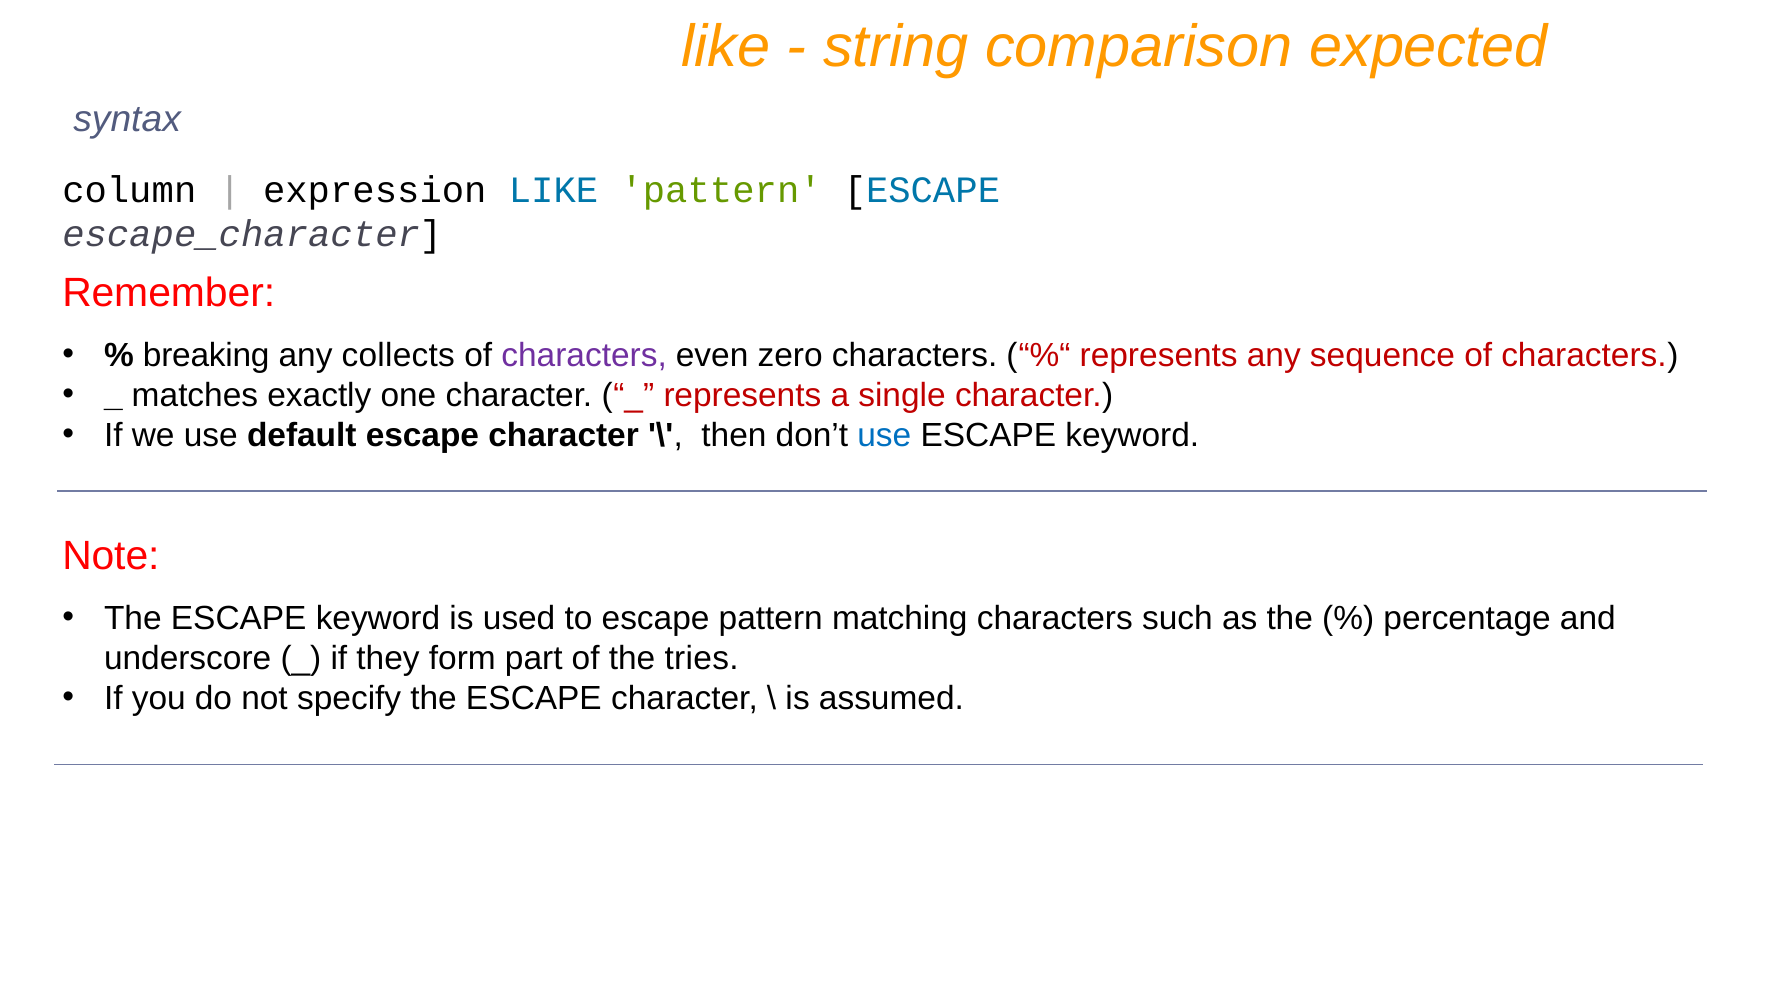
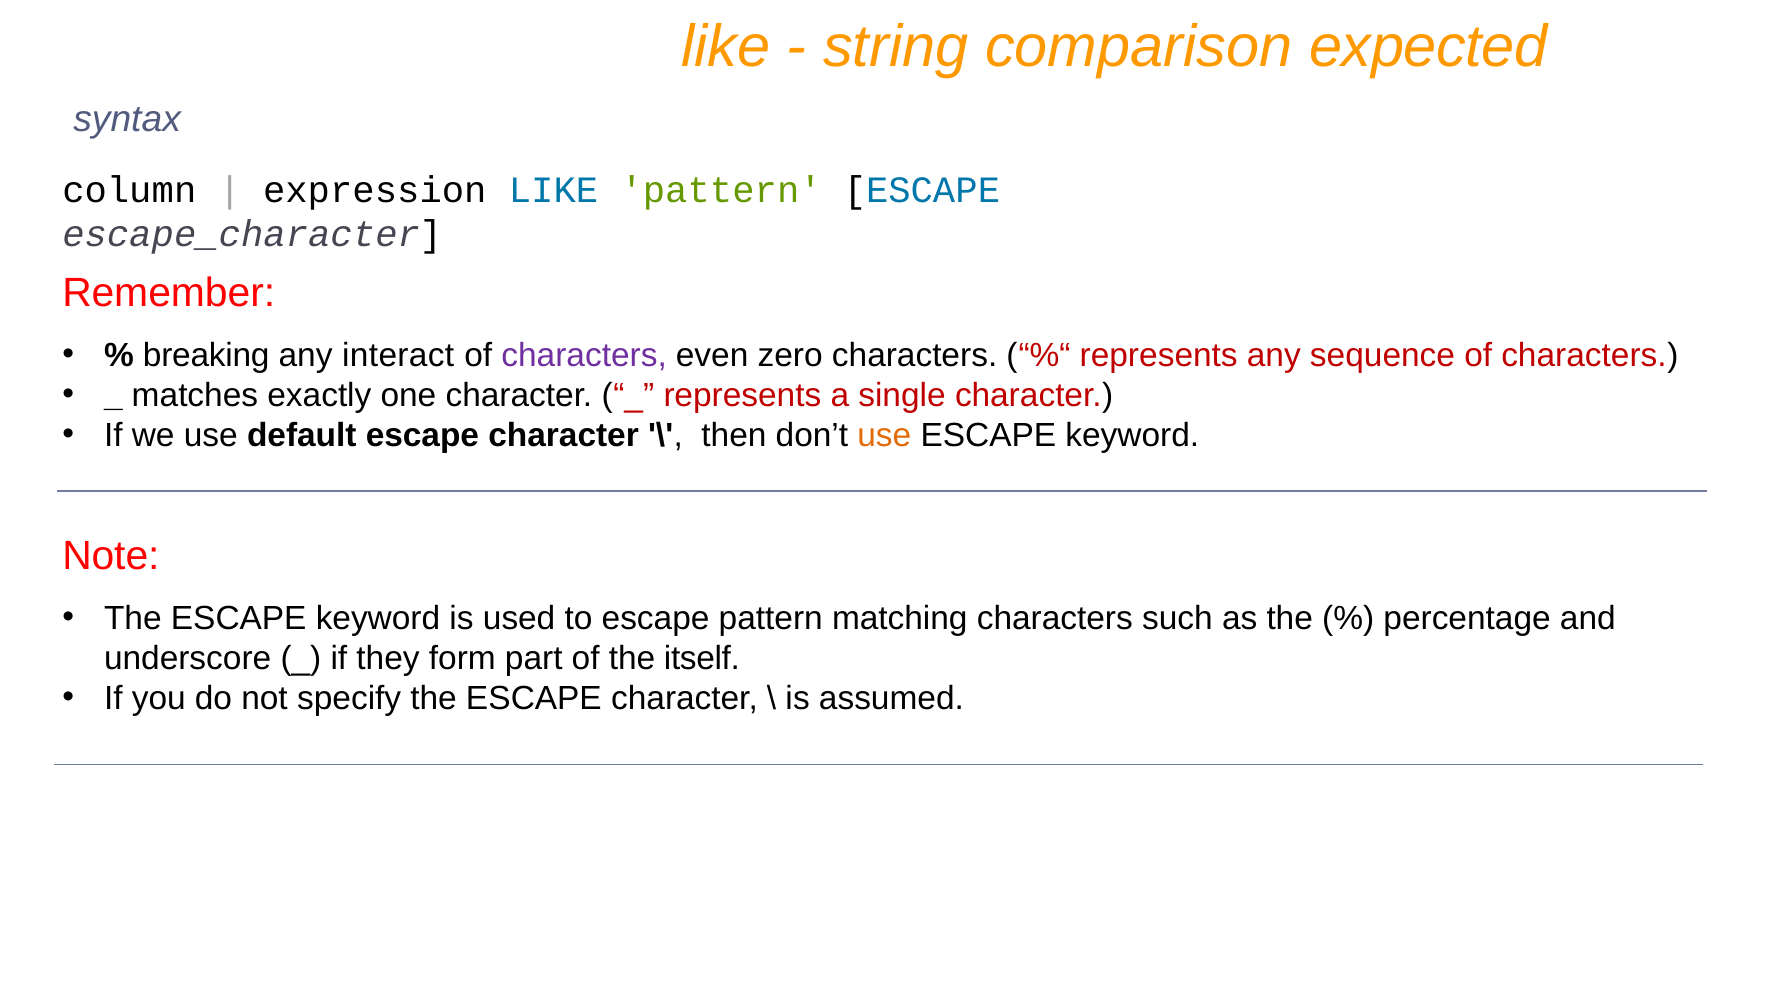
collects: collects -> interact (398, 355)
use colour: blue -> orange (884, 436)
tries: tries -> itself (702, 659)
